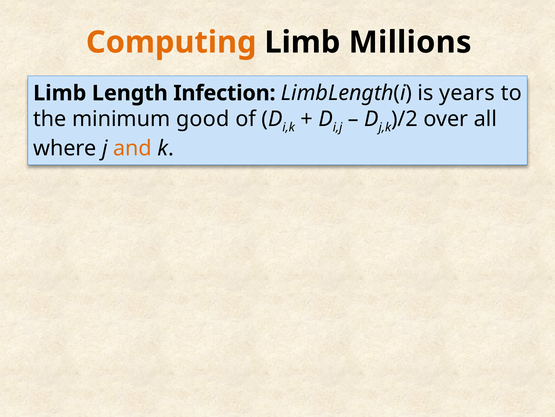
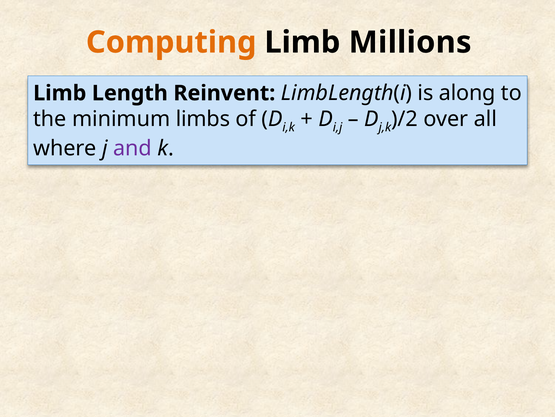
Infection: Infection -> Reinvent (224, 93)
years: years -> along (467, 93)
good: good -> limbs (203, 119)
and colour: orange -> purple (132, 148)
